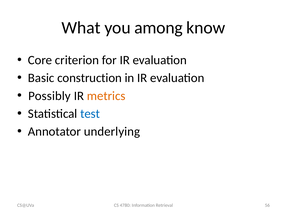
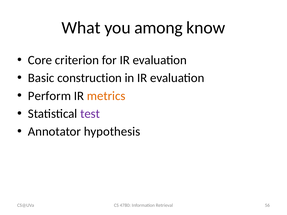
Possibly: Possibly -> Perform (49, 96)
test colour: blue -> purple (90, 114)
underlying: underlying -> hypothesis (112, 132)
